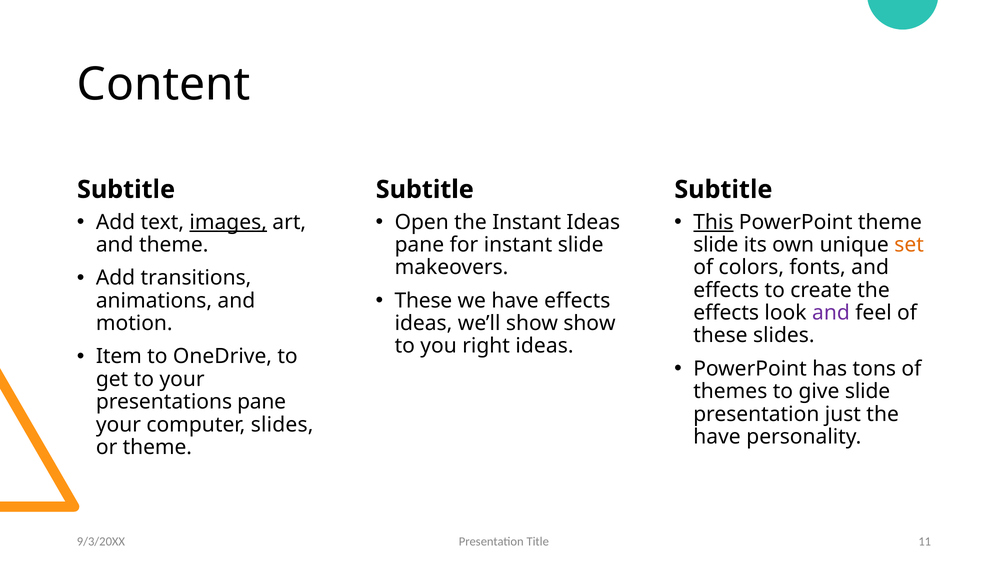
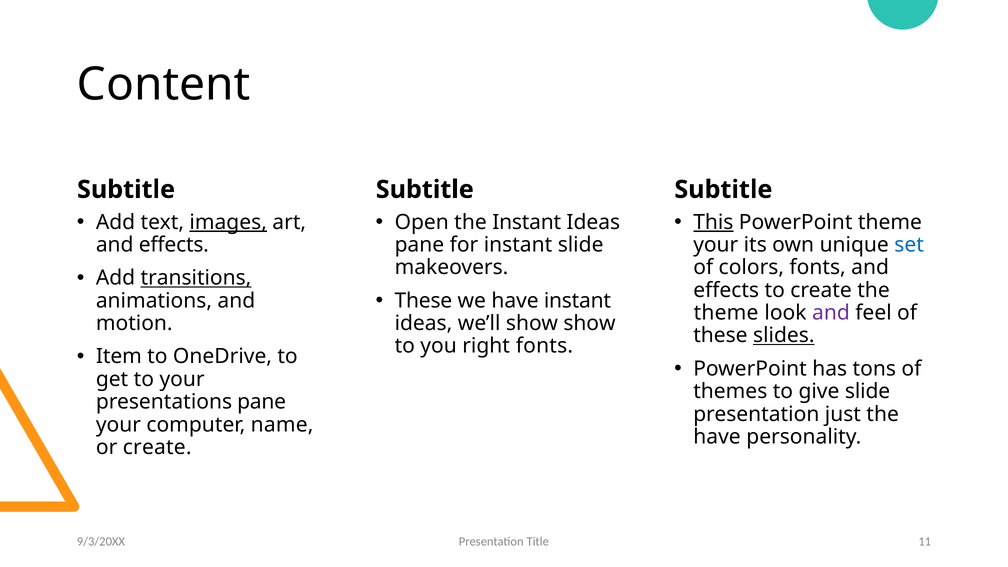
theme: theme -> effects (174, 245)
slide: slide -> your (716, 245)
set colour: orange -> blue (909, 245)
transitions underline: none -> present (196, 278)
have effects: effects -> instant (577, 301)
effects: effects -> theme (726, 313)
slides underline: none -> present (784, 336)
right ideas: ideas -> fonts (544, 346)
computer slides: slides -> name (282, 425)
or theme: theme -> create (157, 447)
